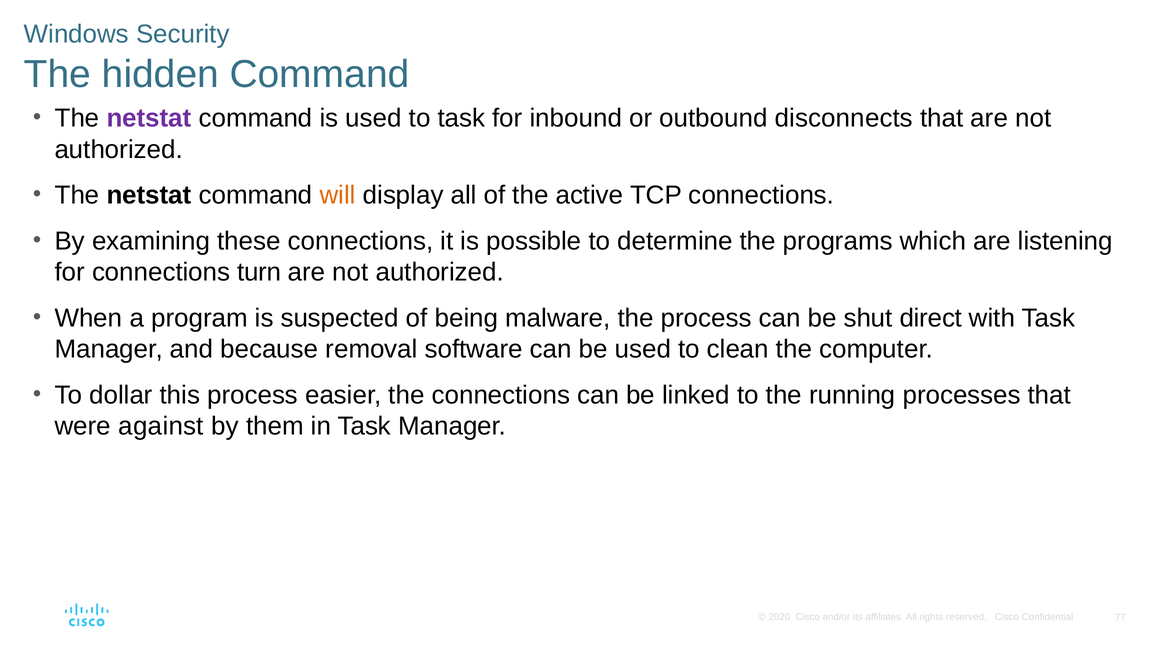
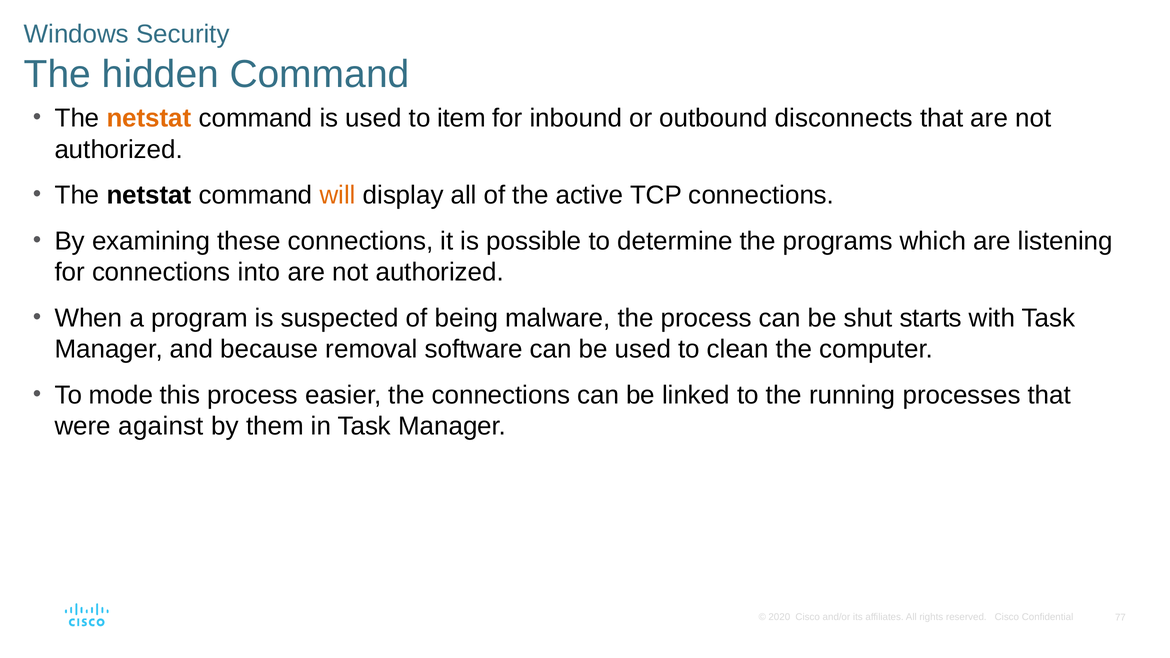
netstat colour: purple -> orange (149, 118)
to task: task -> item (462, 118)
turn: turn -> into (259, 272)
direct: direct -> starts (931, 318)
dollar: dollar -> mode (121, 395)
